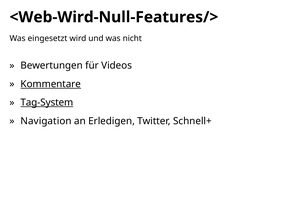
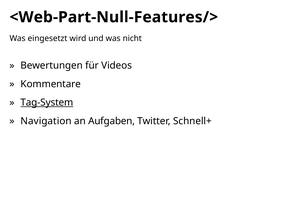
<Web-Wird-Null-Features/>: <Web-Wird-Null-Features/> -> <Web-Part-Null-Features/> (114, 17)
Kommentare underline: present -> none (51, 84)
Erledigen: Erledigen -> Aufgaben (112, 121)
